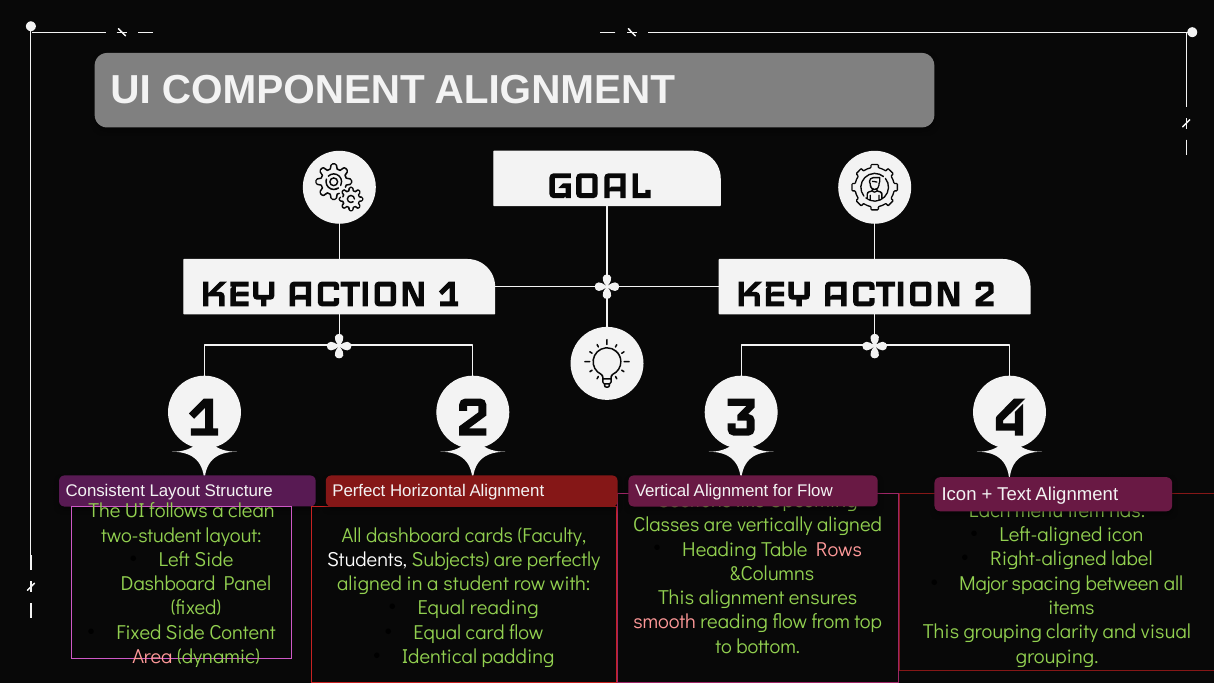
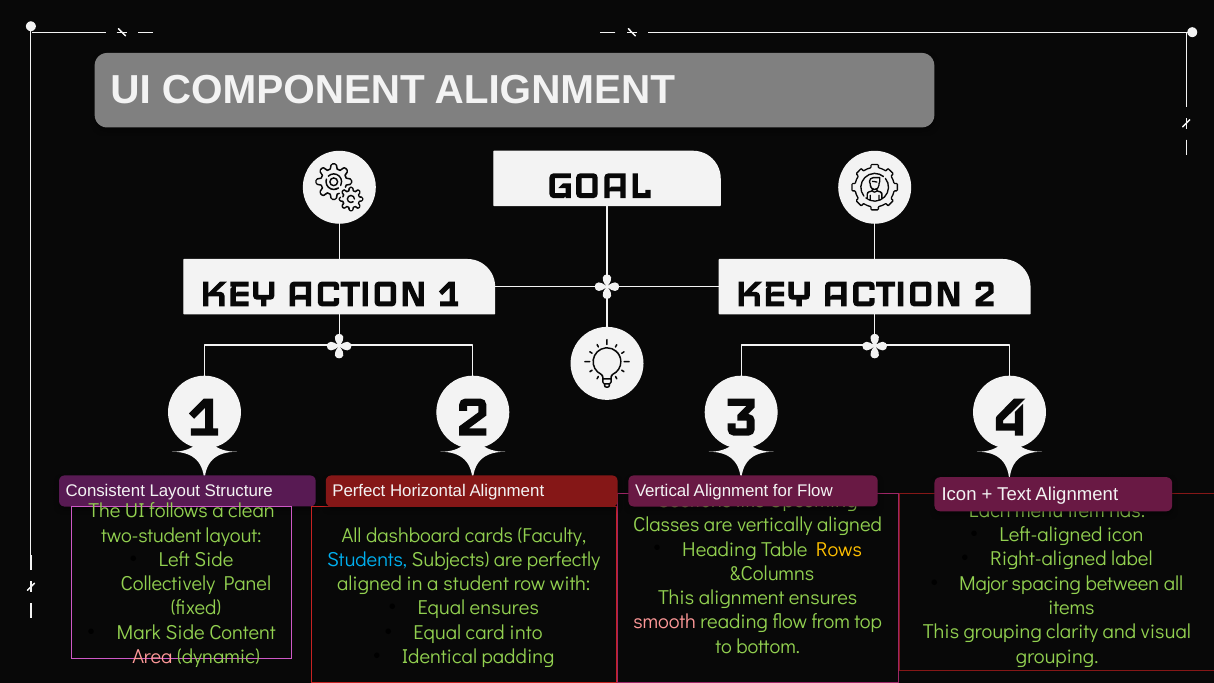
Rows colour: pink -> yellow (839, 549)
Students colour: white -> light blue (367, 560)
Dashboard: Dashboard -> Collectively (168, 584)
Equal reading: reading -> ensures (504, 608)
Fixed: Fixed -> Mark (139, 632)
card flow: flow -> into (526, 632)
